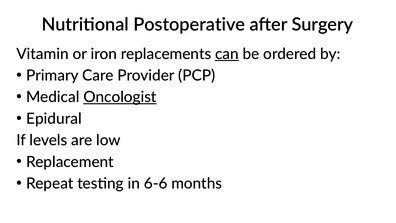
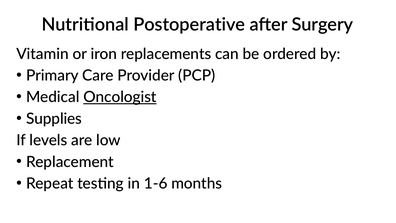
can underline: present -> none (227, 54)
Epidural: Epidural -> Supplies (54, 119)
6-6: 6-6 -> 1-6 (156, 183)
